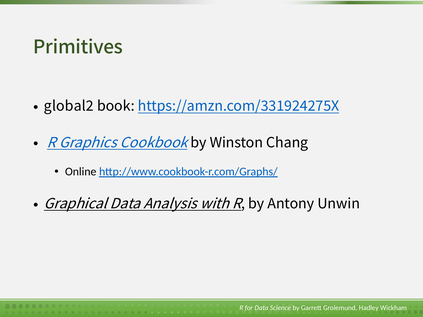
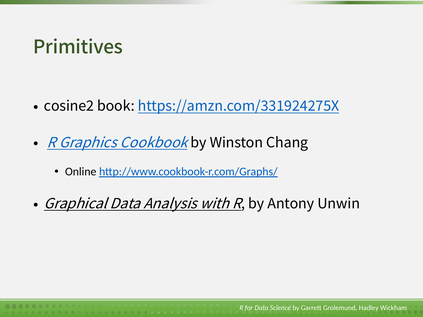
global2: global2 -> cosine2 (69, 106)
